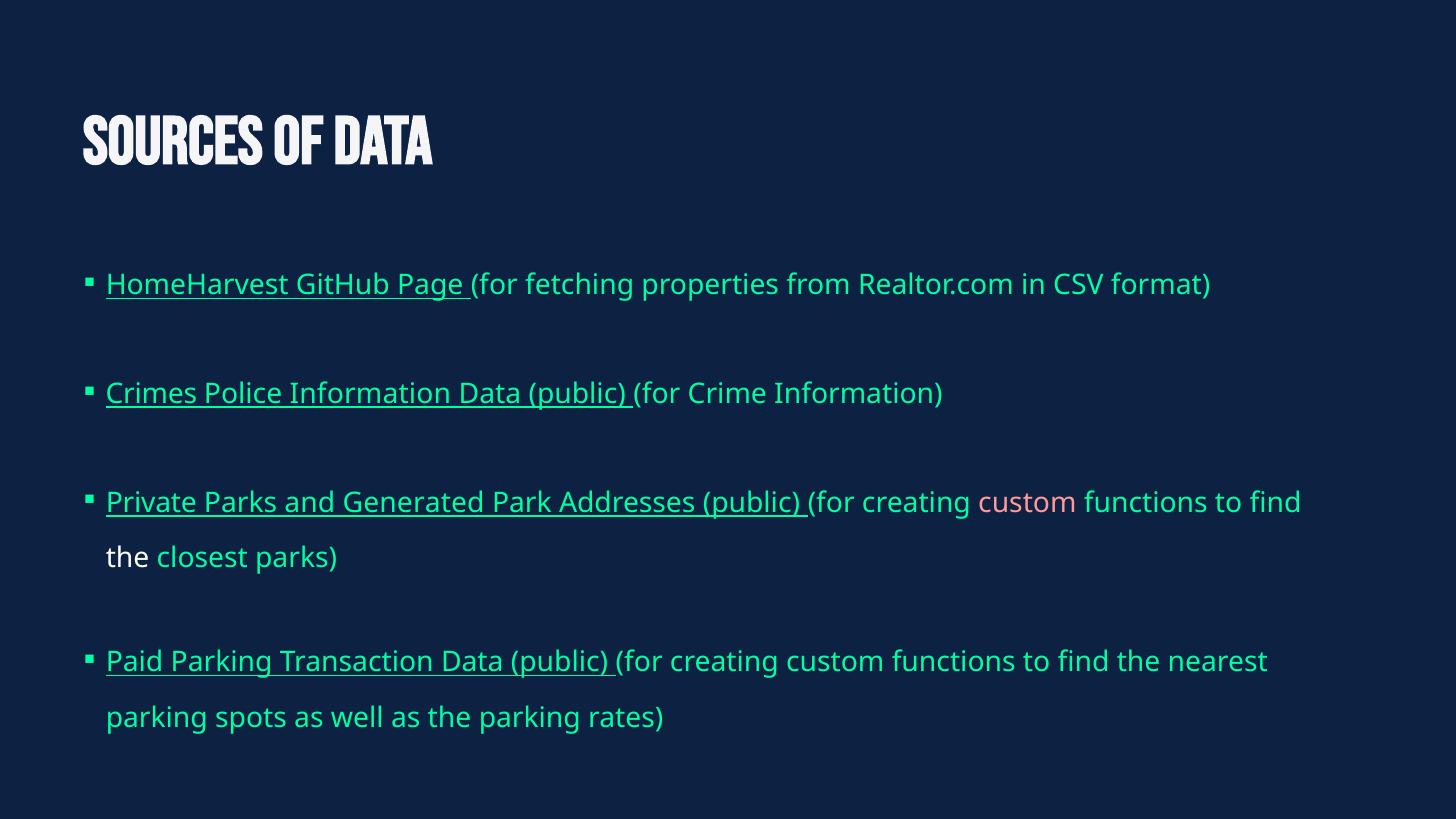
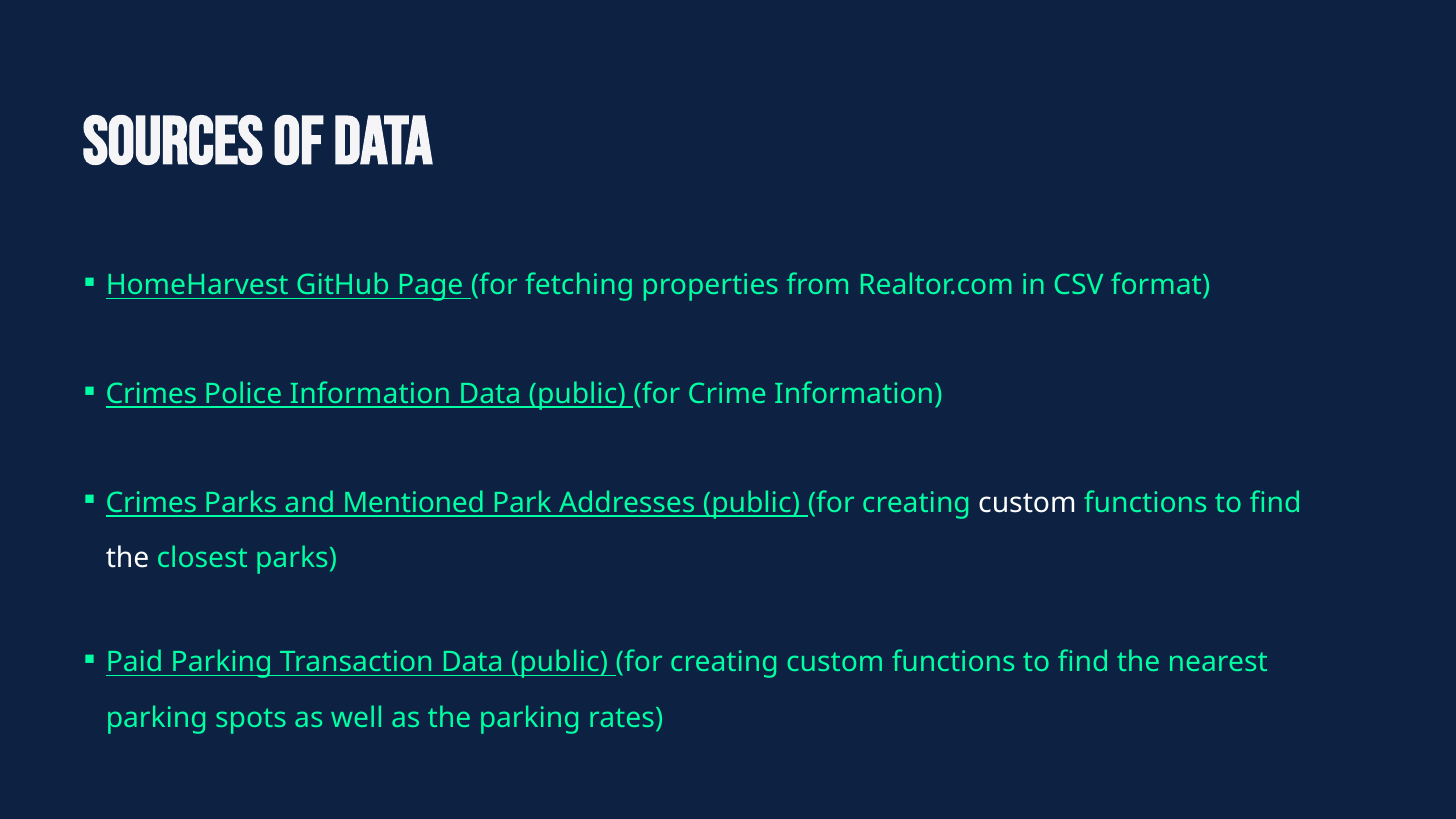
Private: Private -> Crimes (151, 503)
Generated: Generated -> Mentioned (414, 503)
custom colour: pink -> white (1027, 503)
